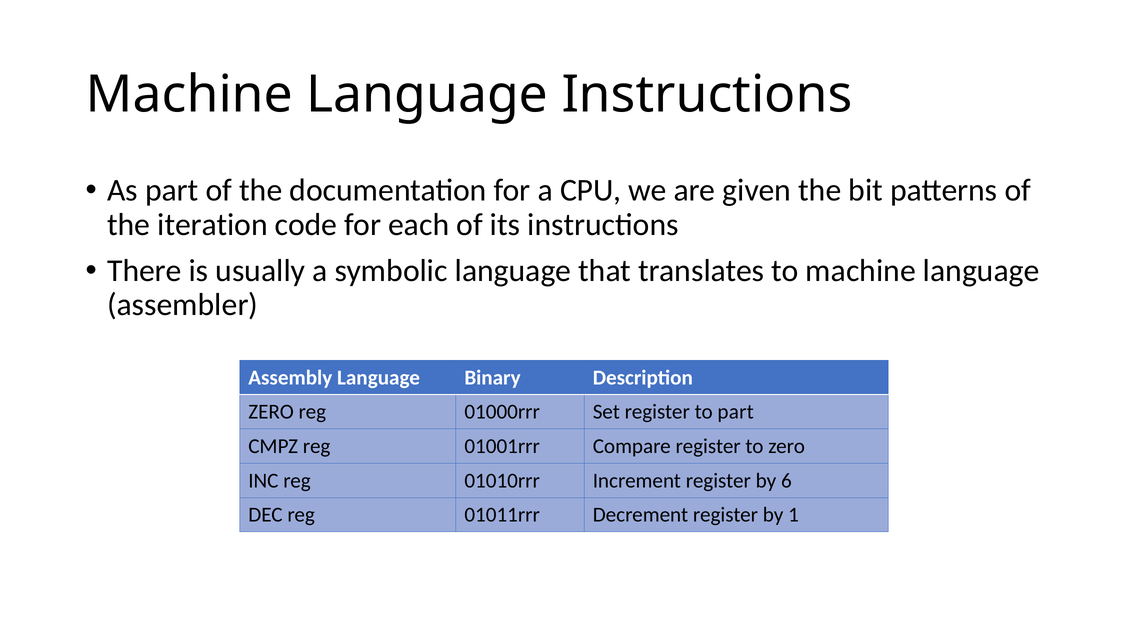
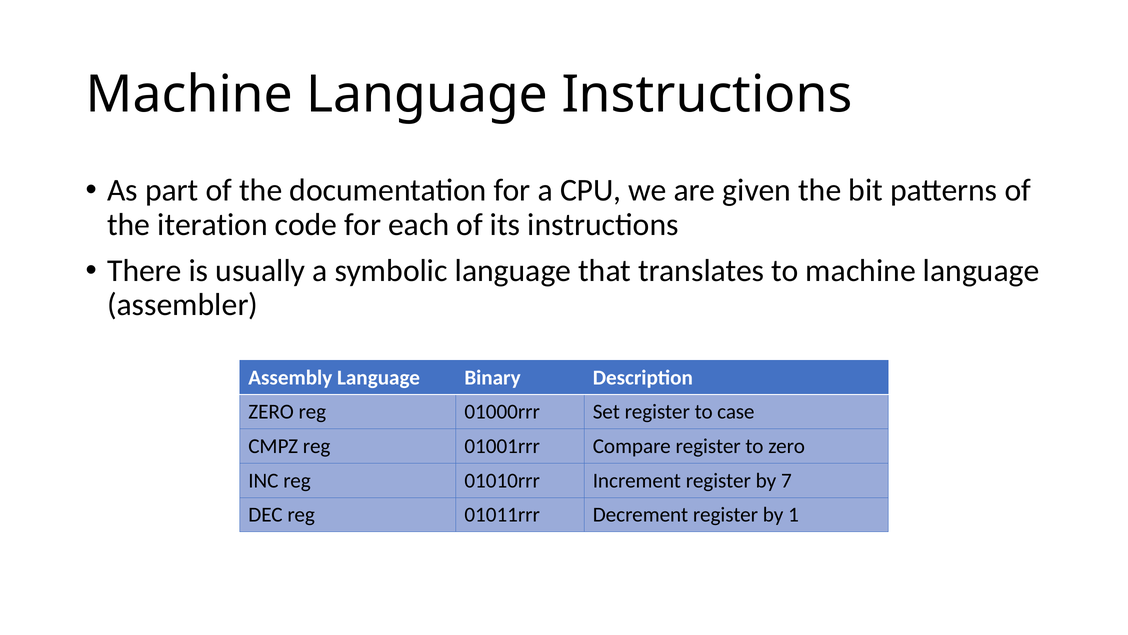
to part: part -> case (736, 412)
6: 6 -> 7 (786, 480)
